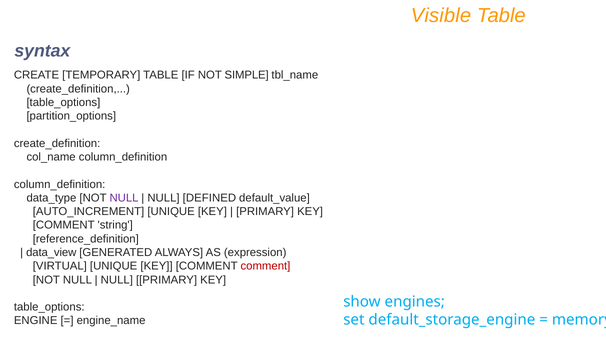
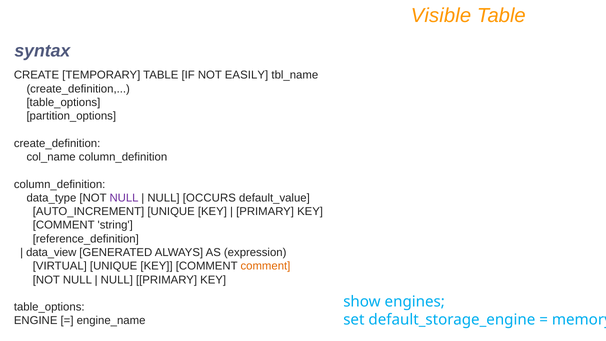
SIMPLE: SIMPLE -> EASILY (247, 75)
DEFINED: DEFINED -> OCCURS (209, 198)
comment colour: red -> orange (265, 266)
